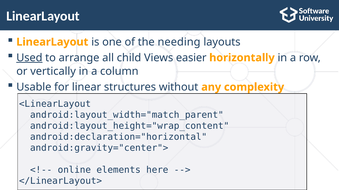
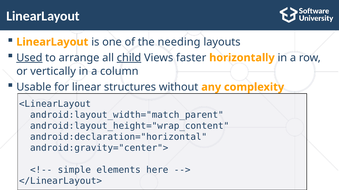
child underline: none -> present (129, 58)
easier: easier -> faster (191, 58)
online: online -> simple (74, 170)
